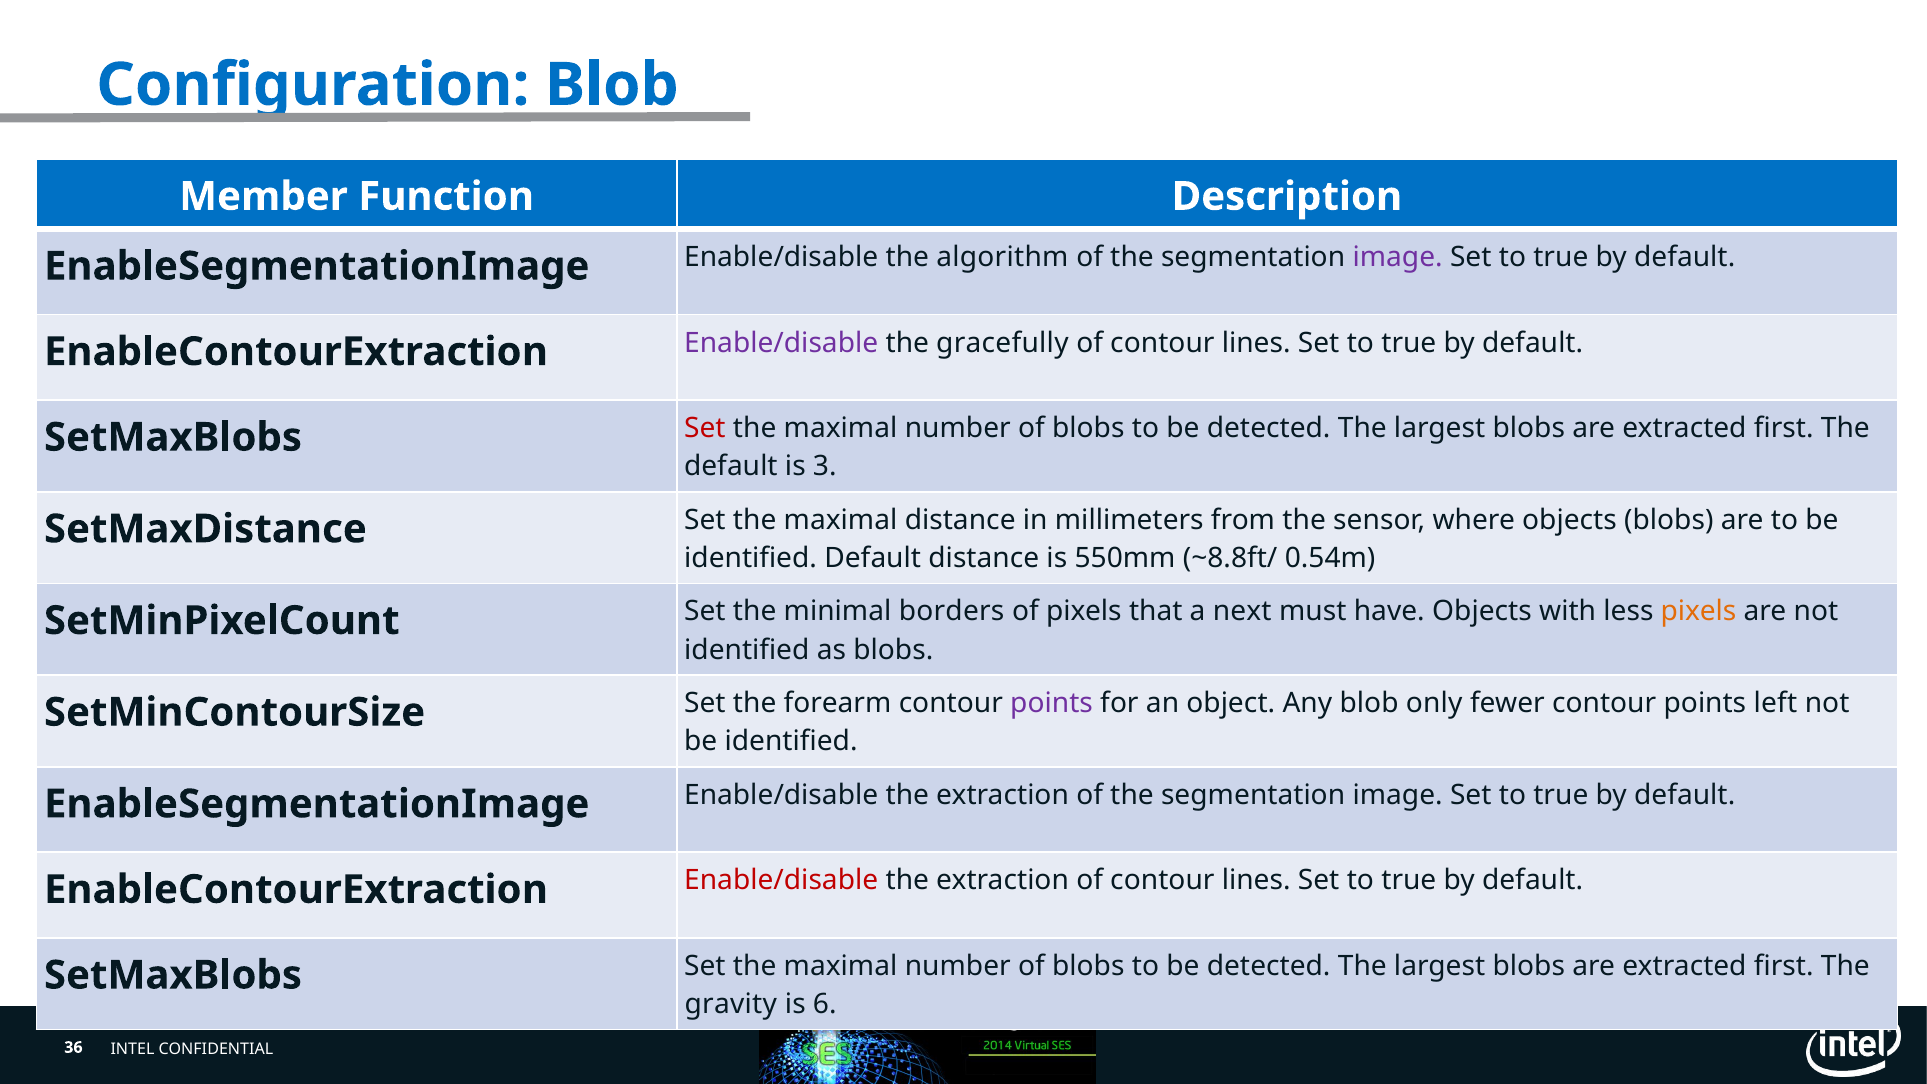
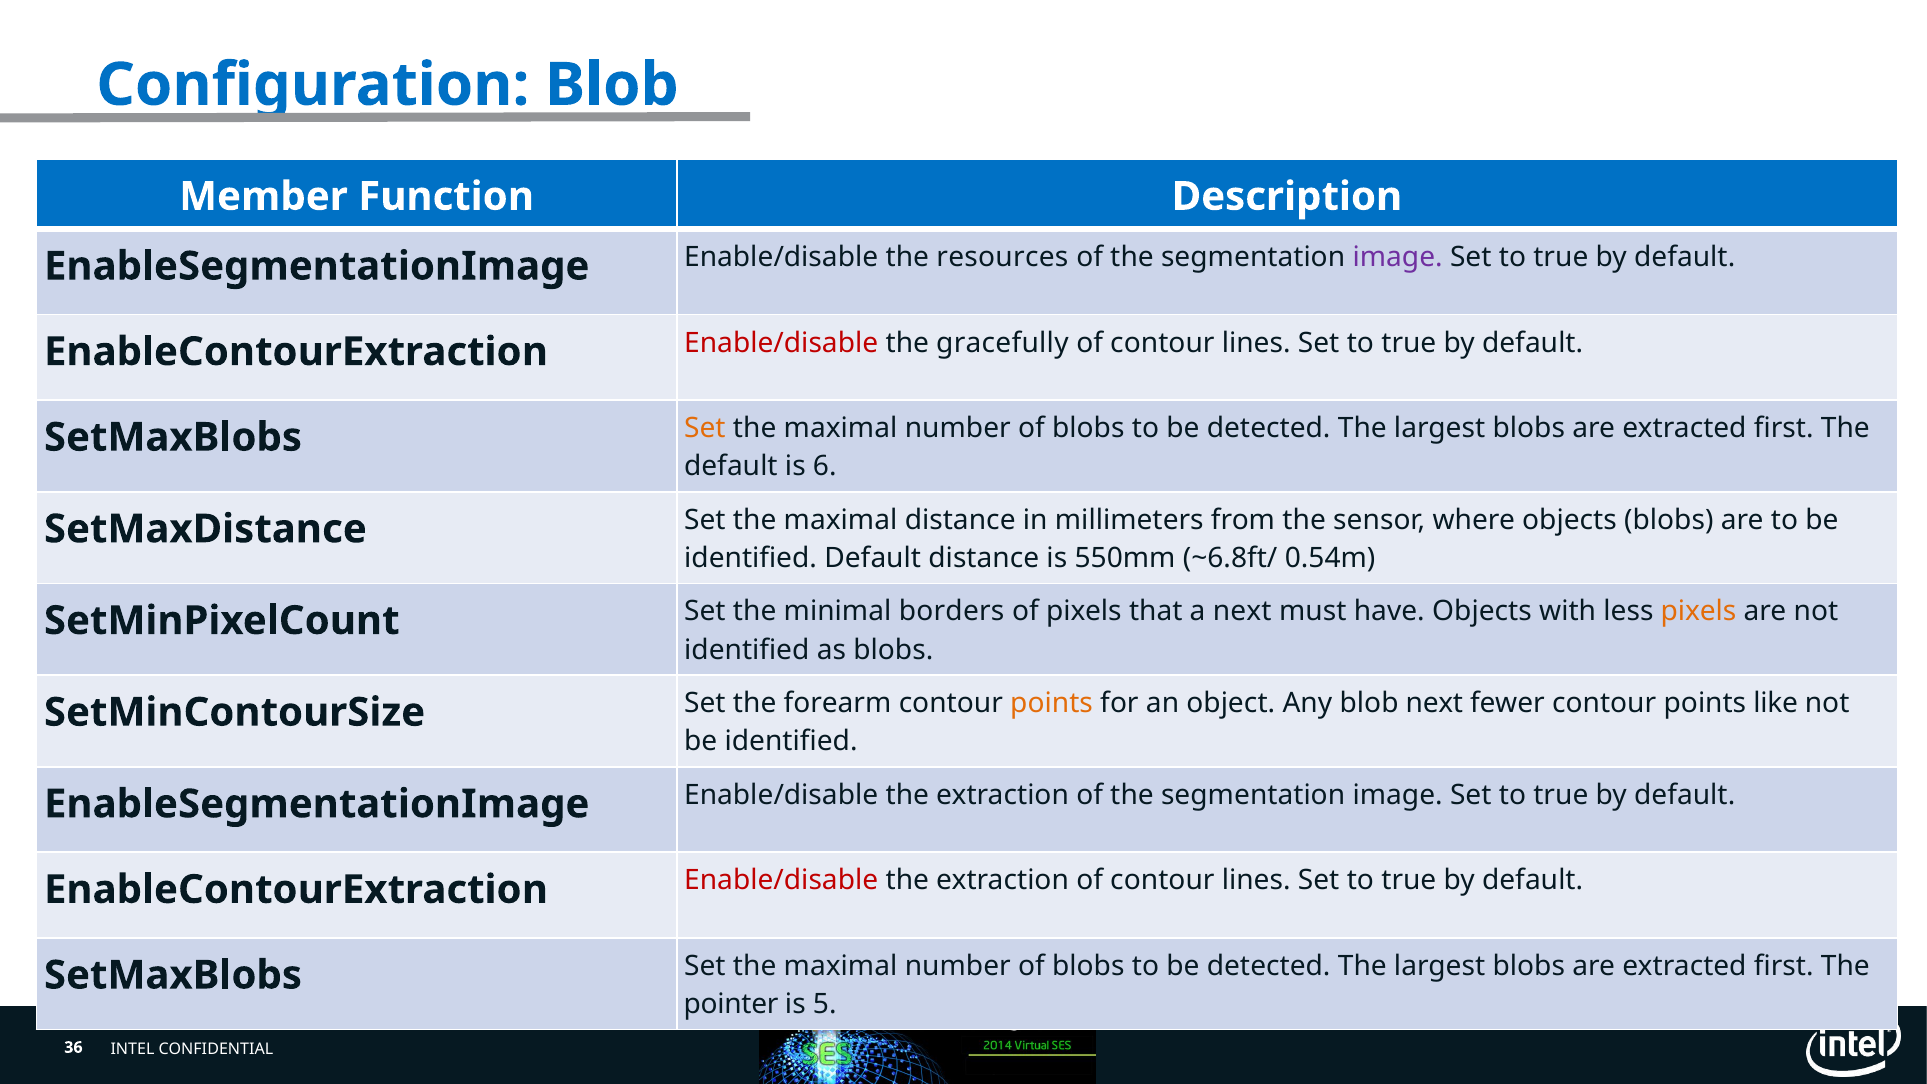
algorithm: algorithm -> resources (1002, 257)
Enable/disable colour: purple -> red (781, 343)
Set colour: red -> orange (705, 428)
3: 3 -> 6 (825, 467)
~8.8ft/: ~8.8ft/ -> ~6.8ft/ (1230, 558)
points colour: purple -> orange (1052, 703)
blob only: only -> next (1434, 703)
left: left -> like (1776, 703)
gravity: gravity -> pointer (731, 1004)
6: 6 -> 5 (825, 1004)
